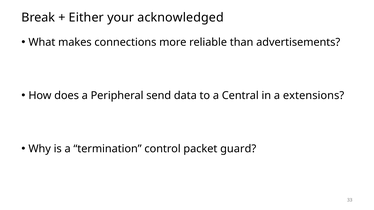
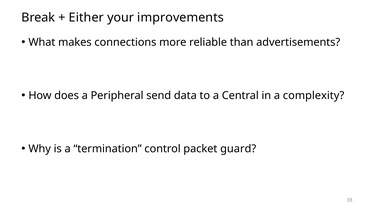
acknowledged: acknowledged -> improvements (181, 17)
extensions: extensions -> complexity (314, 96)
